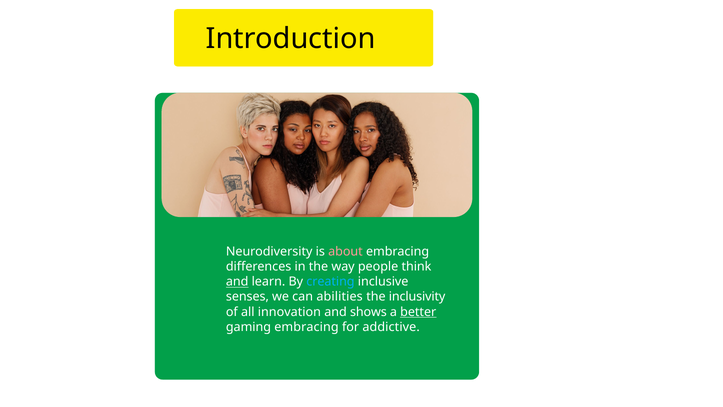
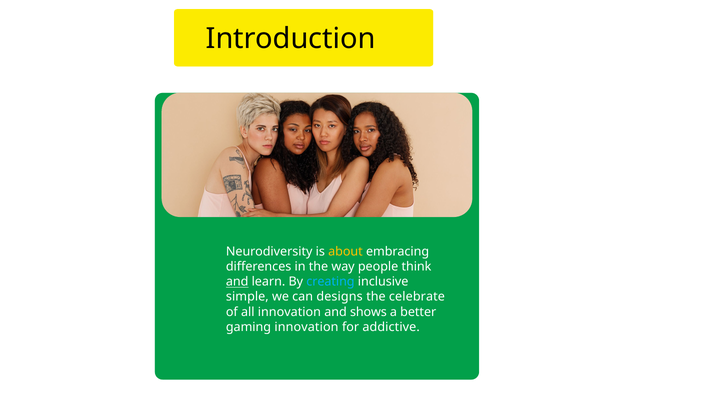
about colour: pink -> yellow (345, 251)
senses: senses -> simple (247, 297)
abilities: abilities -> designs (340, 297)
inclusivity: inclusivity -> celebrate (417, 297)
better underline: present -> none (418, 312)
gaming embracing: embracing -> innovation (306, 327)
